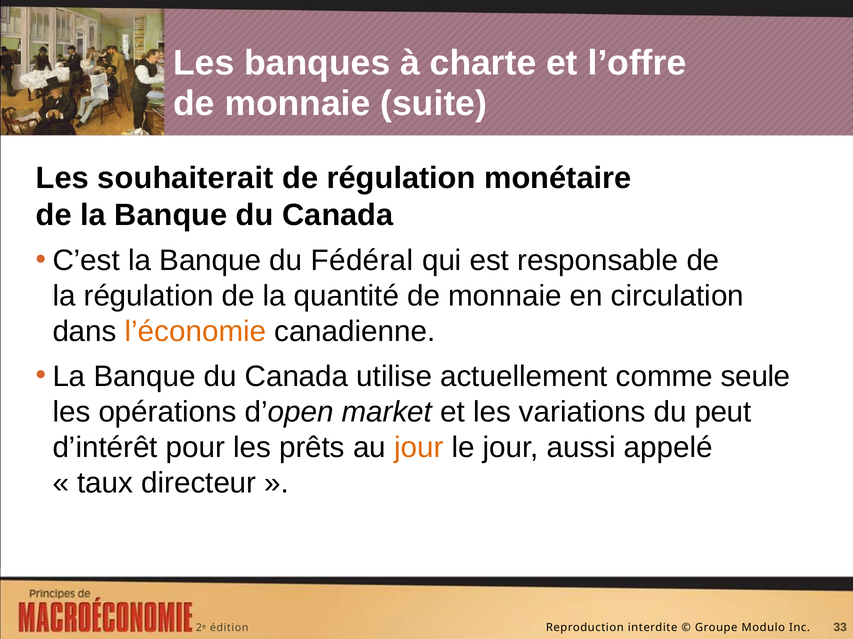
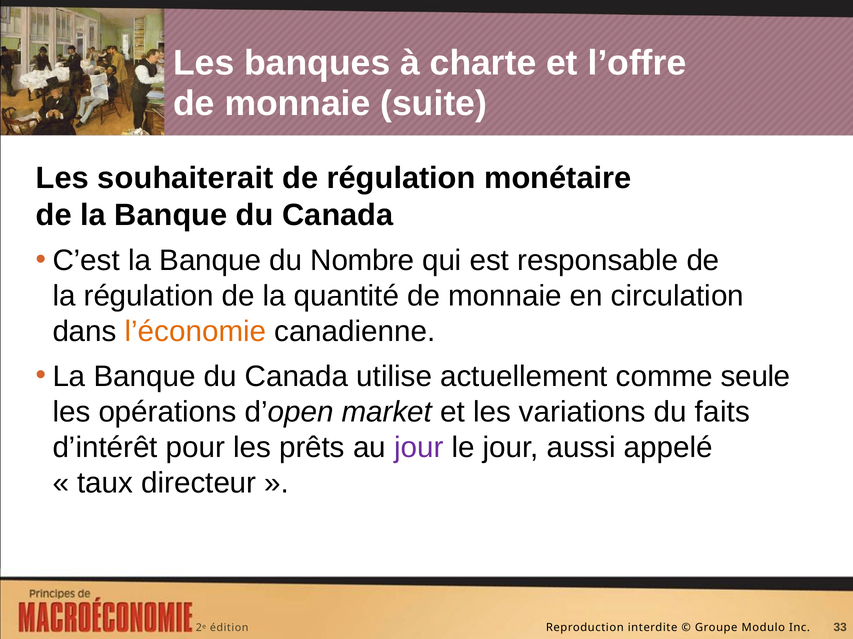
Fédéral: Fédéral -> Nombre (362, 261)
peut: peut -> faits (723, 412)
jour colour: orange -> purple (419, 448)
